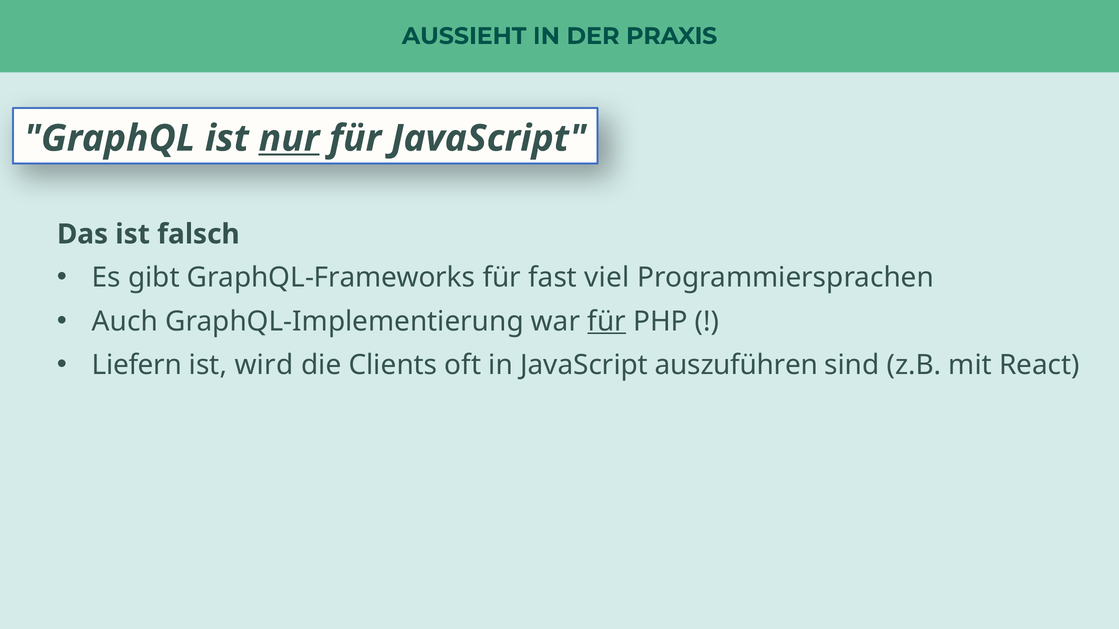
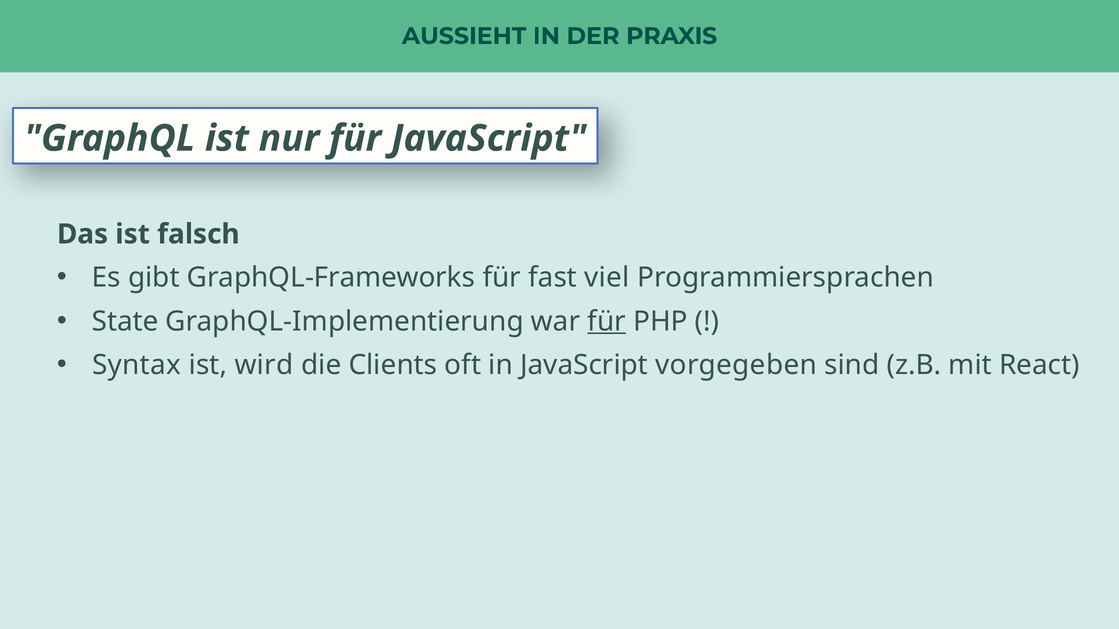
nur underline: present -> none (289, 139)
Auch: Auch -> State (125, 322)
Liefern: Liefern -> Syntax (137, 365)
auszuführen: auszuführen -> vorgegeben (736, 365)
